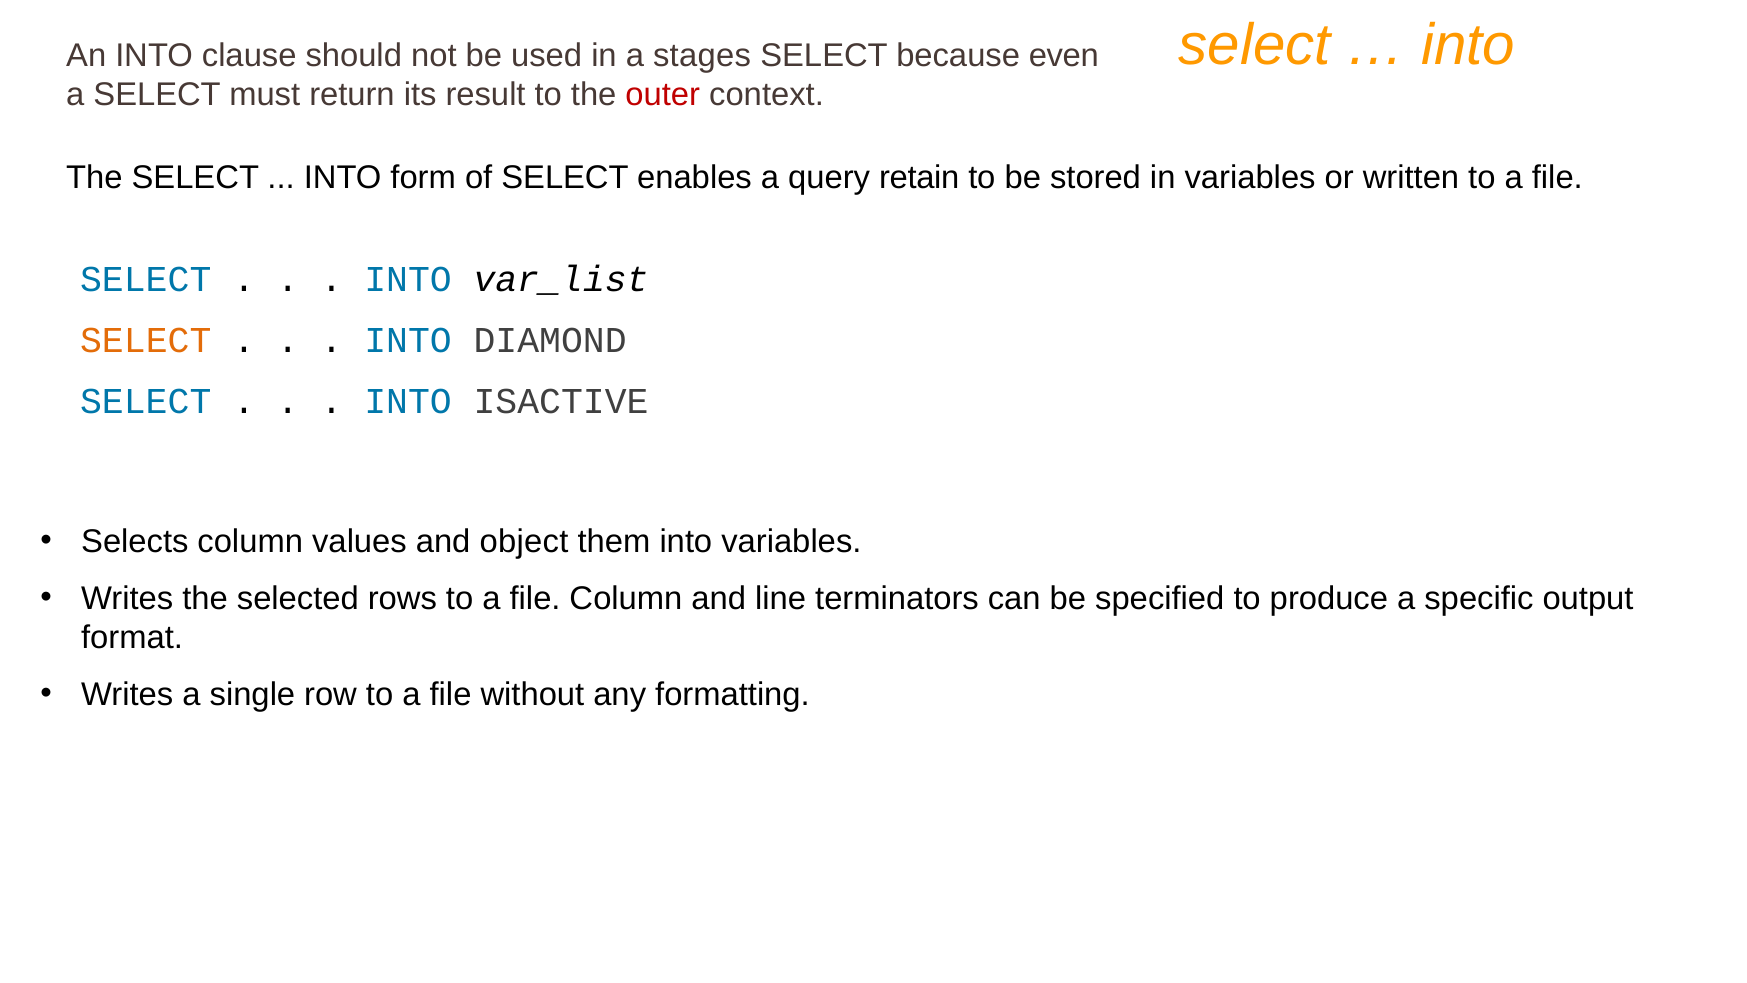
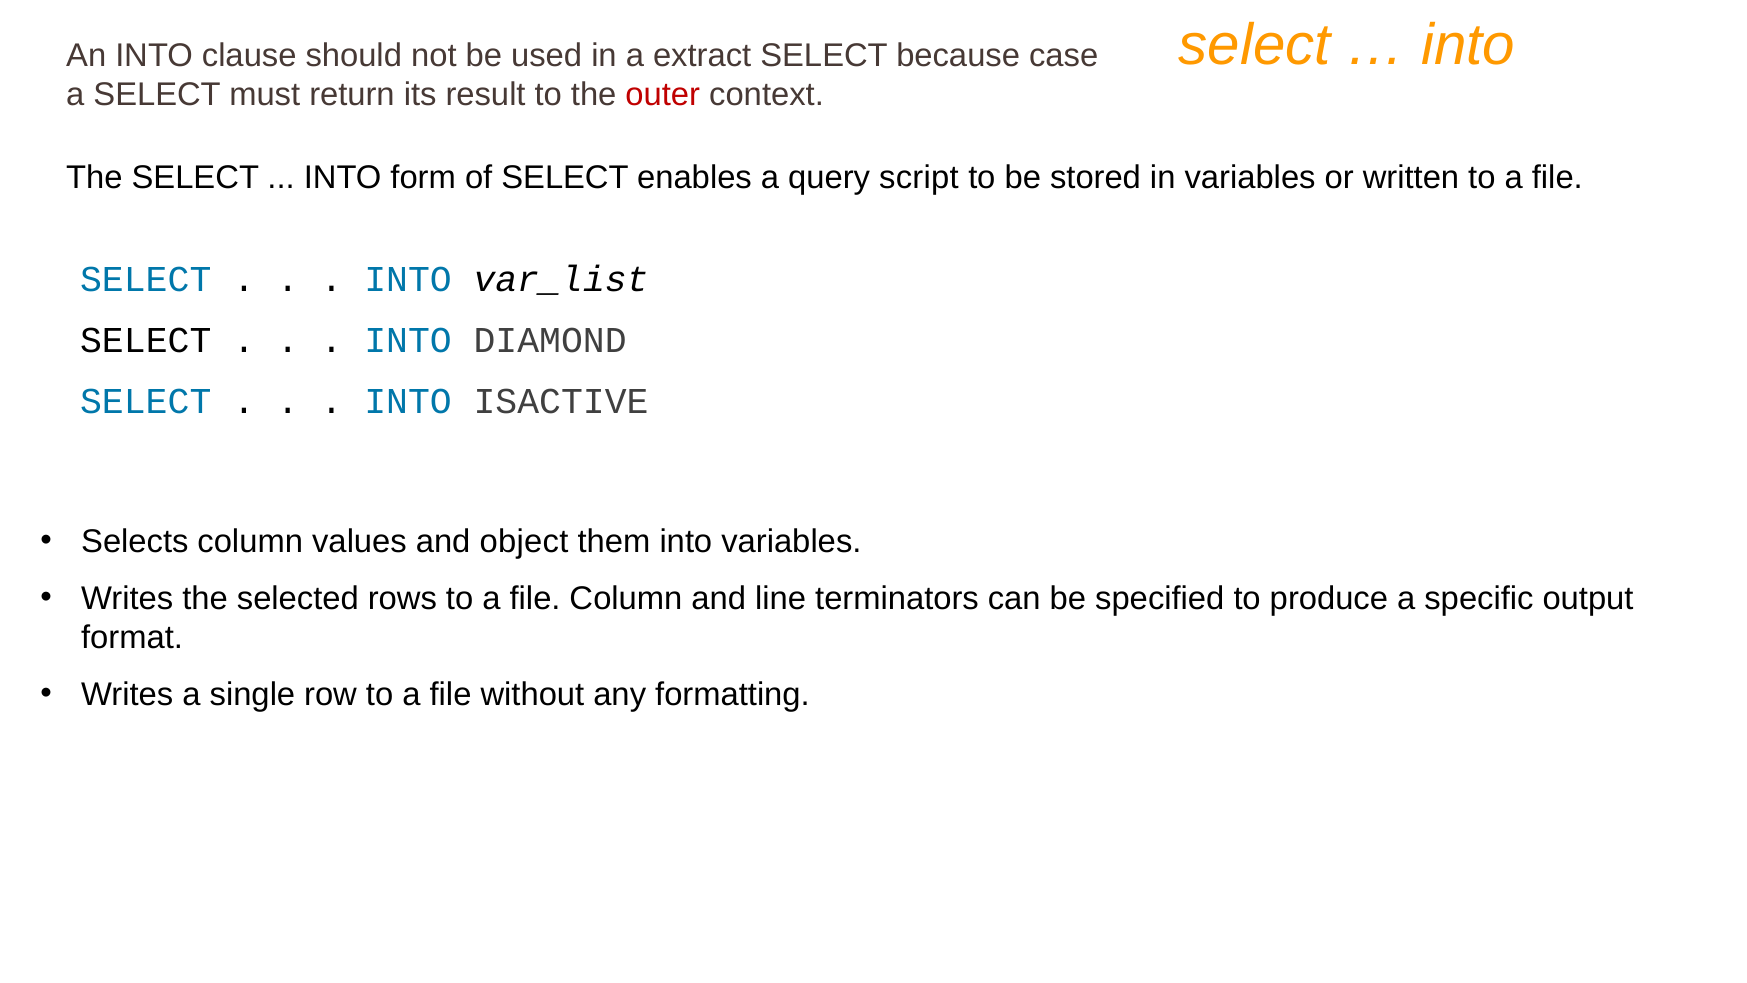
stages: stages -> extract (702, 56)
even: even -> case (1064, 56)
retain: retain -> script (919, 178)
SELECT colour: orange -> black (146, 341)
